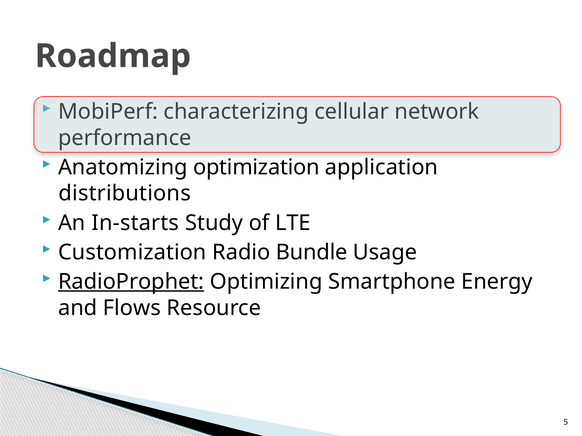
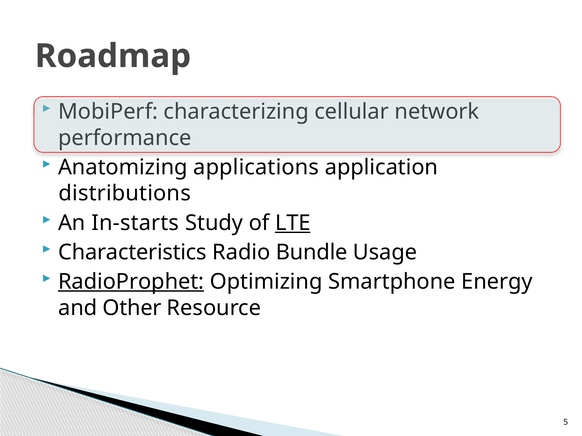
optimization: optimization -> applications (256, 167)
LTE underline: none -> present (293, 223)
Customization: Customization -> Characteristics (132, 253)
Flows: Flows -> Other (132, 308)
